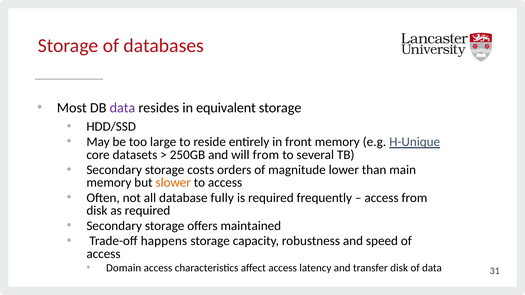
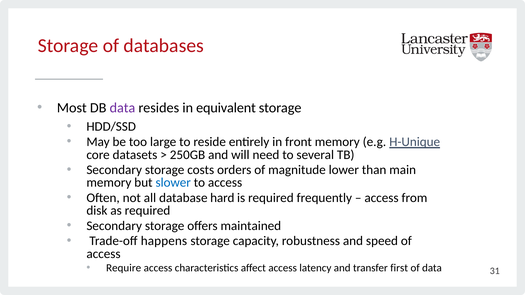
will from: from -> need (266, 155)
slower colour: orange -> blue (173, 183)
fully: fully -> hard (222, 198)
Domain: Domain -> Require (124, 268)
transfer disk: disk -> first (399, 268)
